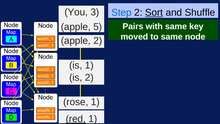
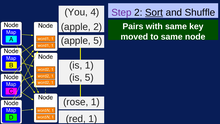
3: 3 -> 4 (95, 12)
Step colour: blue -> purple (121, 12)
apple 5: 5 -> 2 (98, 27)
apple 2: 2 -> 5 (98, 41)
is 2: 2 -> 5 (89, 77)
red underline: present -> none (76, 119)
